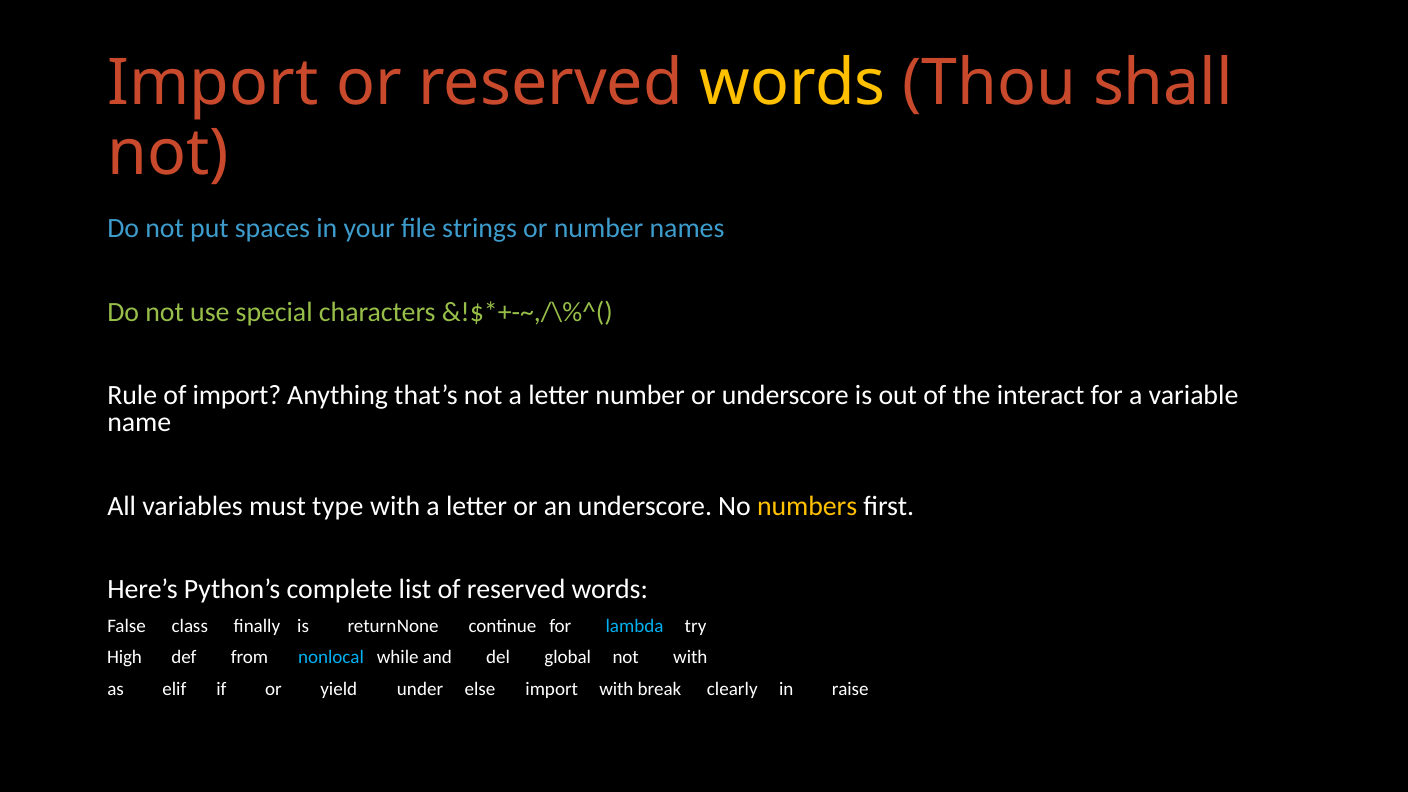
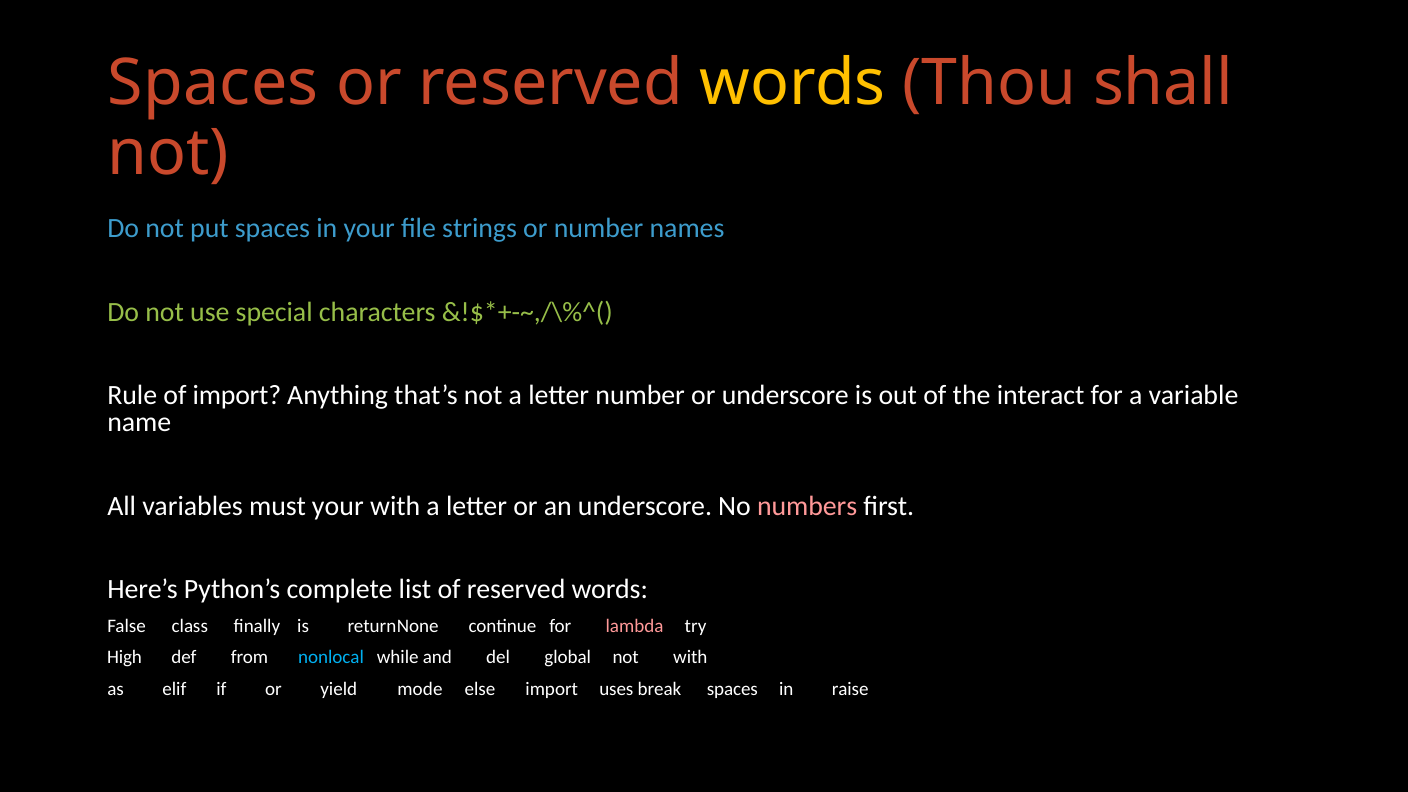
Import: Import -> Spaces (213, 83)
must type: type -> your (338, 506)
numbers colour: yellow -> pink (807, 506)
lambda colour: light blue -> pink (634, 626)
under: under -> mode (420, 689)
import with: with -> uses (616, 689)
break clearly: clearly -> spaces (732, 689)
